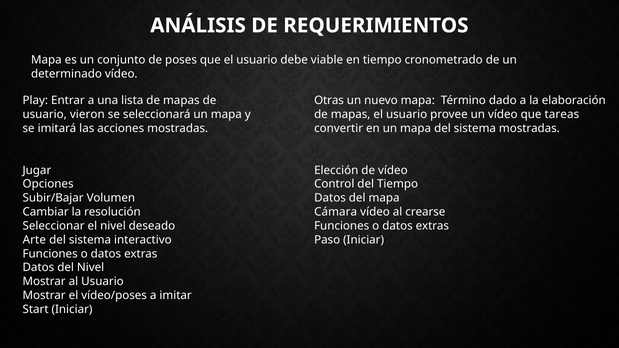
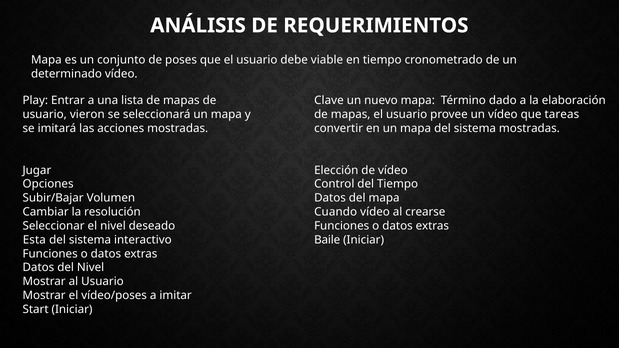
Otras: Otras -> Clave (329, 101)
Cámara: Cámara -> Cuando (336, 212)
Arte: Arte -> Esta (34, 240)
Paso: Paso -> Baile (327, 240)
